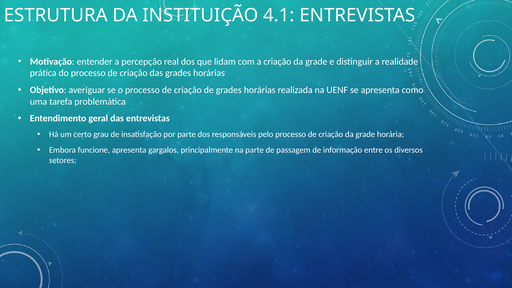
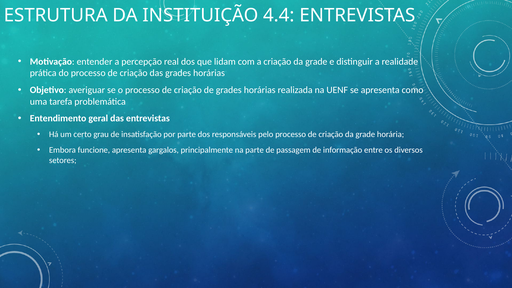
4.1: 4.1 -> 4.4 (279, 15)
